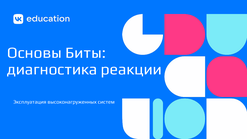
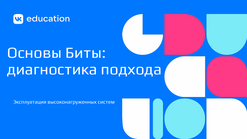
реакции: реакции -> подхода (131, 69)
